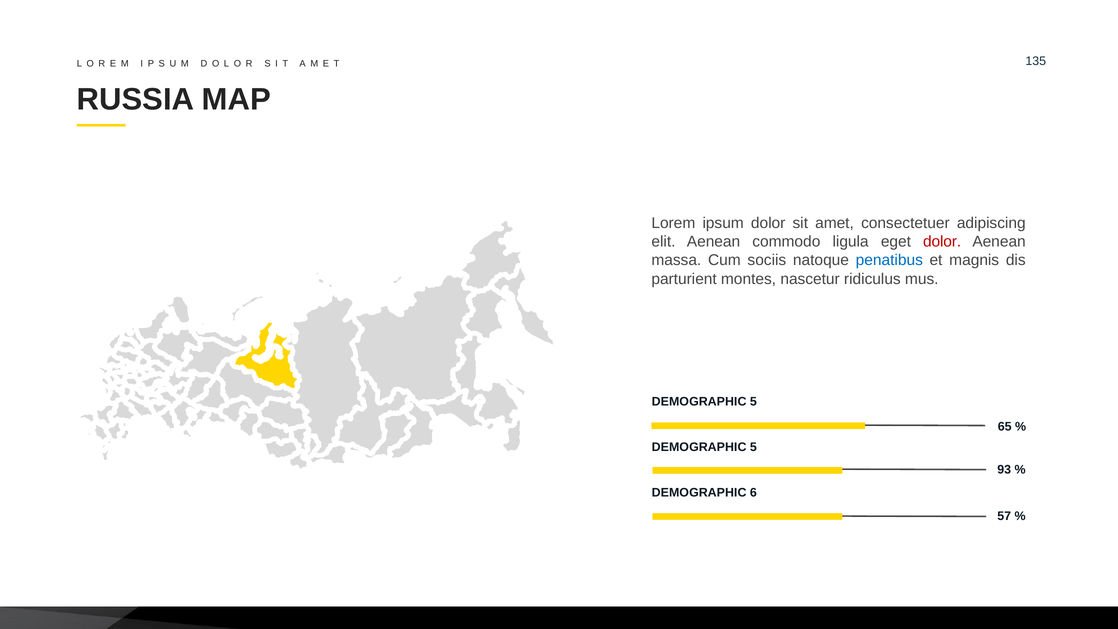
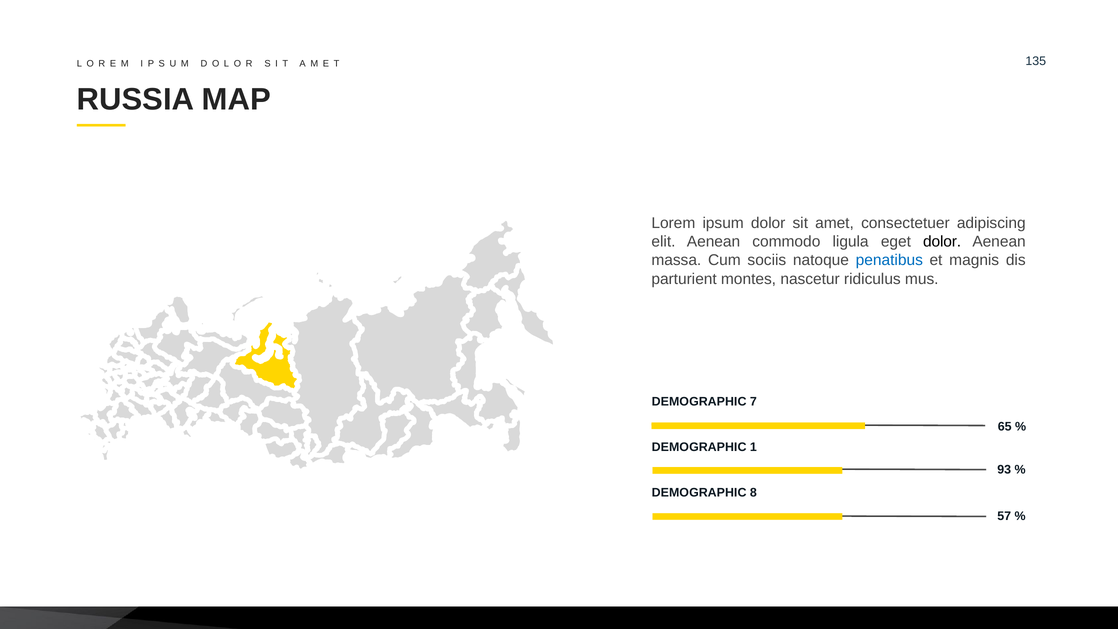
dolor colour: red -> black (942, 242)
5: 5 -> 7 (753, 402)
5: 5 -> 1 (753, 447)
6: 6 -> 8 (753, 492)
